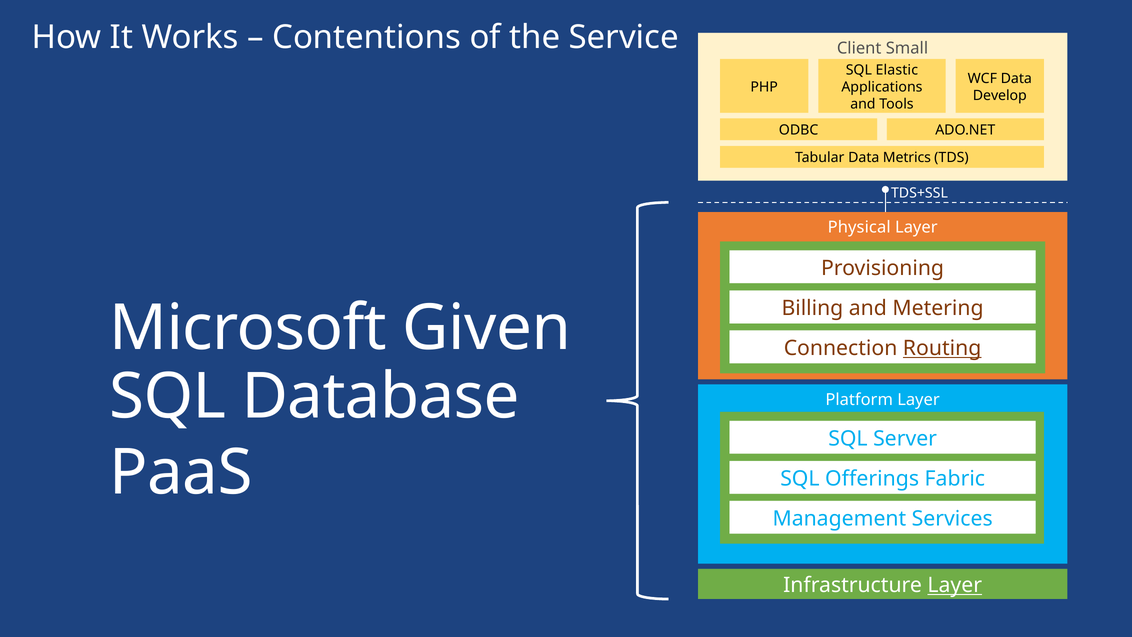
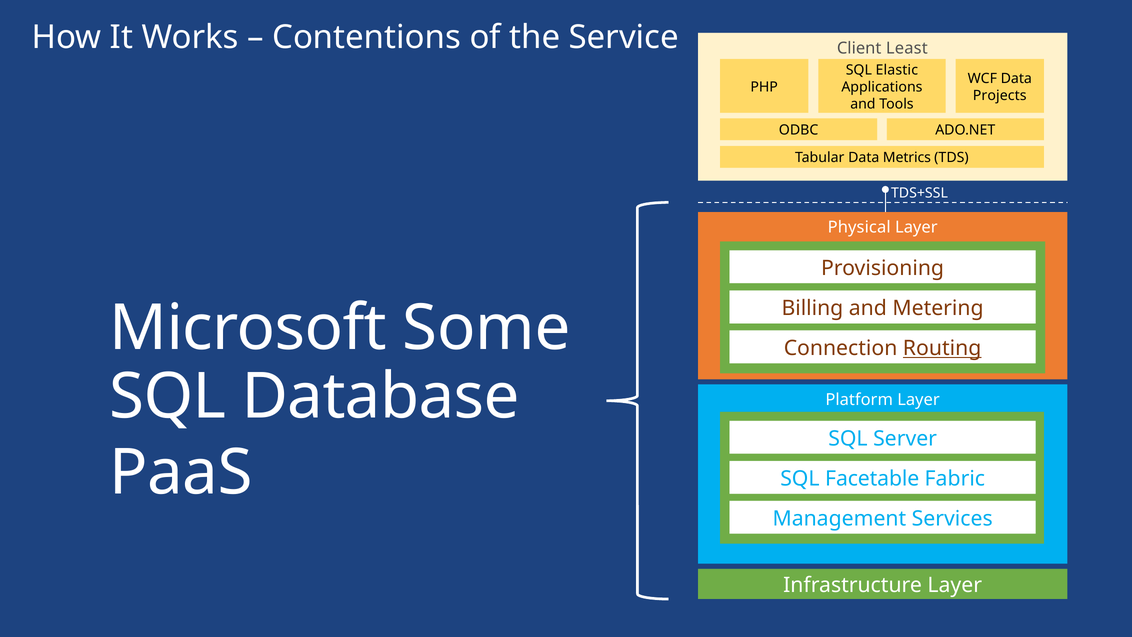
Small: Small -> Least (907, 48)
Develop: Develop -> Projects (1000, 95)
Given: Given -> Some (487, 328)
Offerings: Offerings -> Facetable (872, 479)
Layer underline: present -> none (955, 585)
